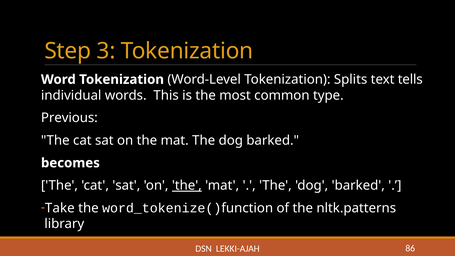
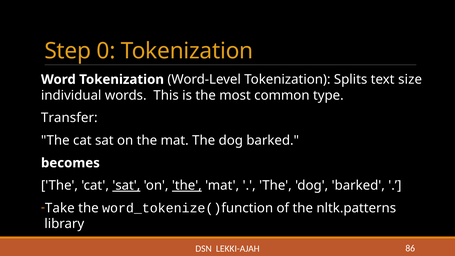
3: 3 -> 0 (106, 51)
tells: tells -> size (410, 79)
Previous: Previous -> Transfer (69, 118)
sat underline: none -> present (126, 185)
